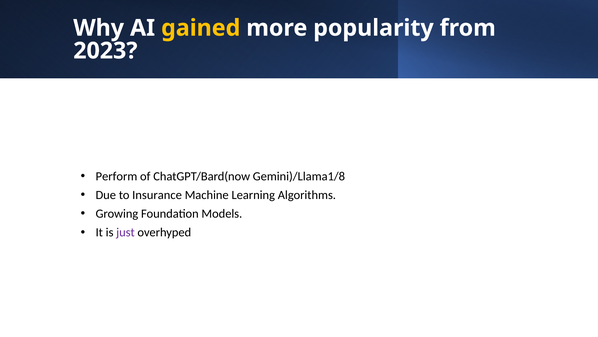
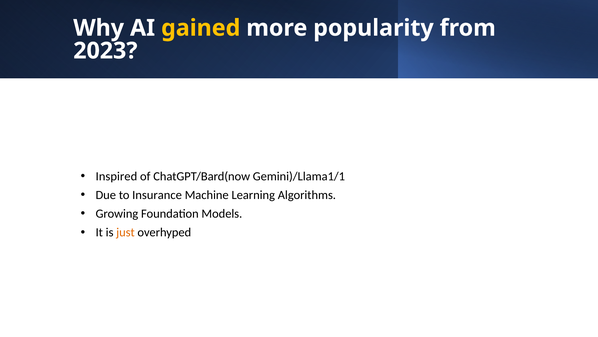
Perform: Perform -> Inspired (116, 176)
Gemini)/Llama1/8: Gemini)/Llama1/8 -> Gemini)/Llama1/1 (299, 176)
just colour: purple -> orange (125, 232)
